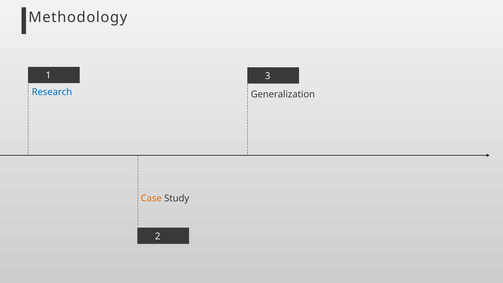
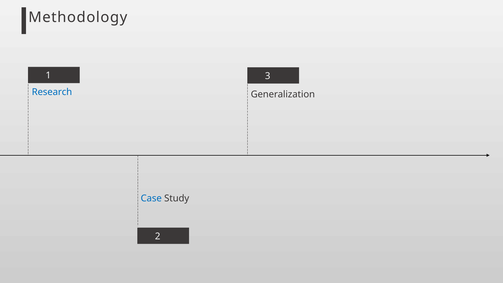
Case colour: orange -> blue (151, 198)
